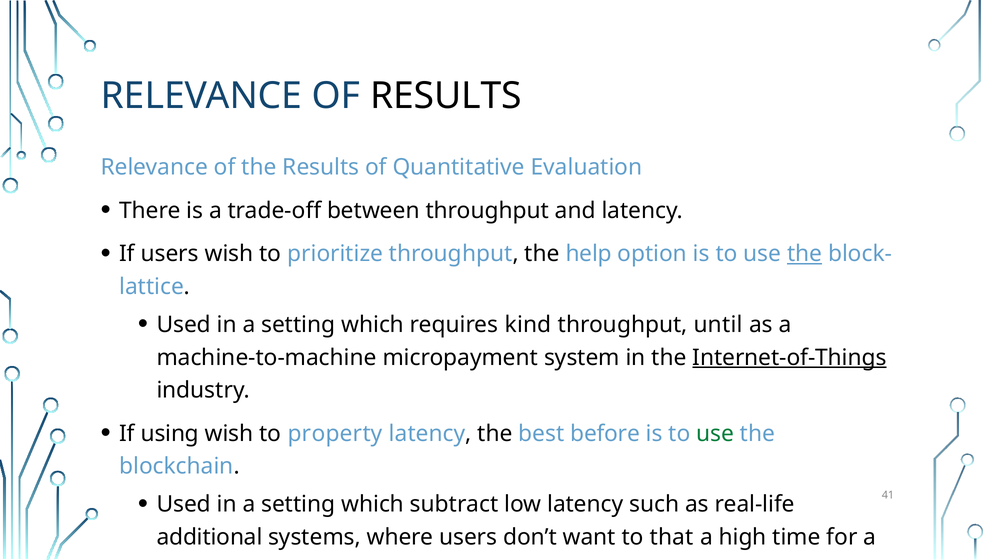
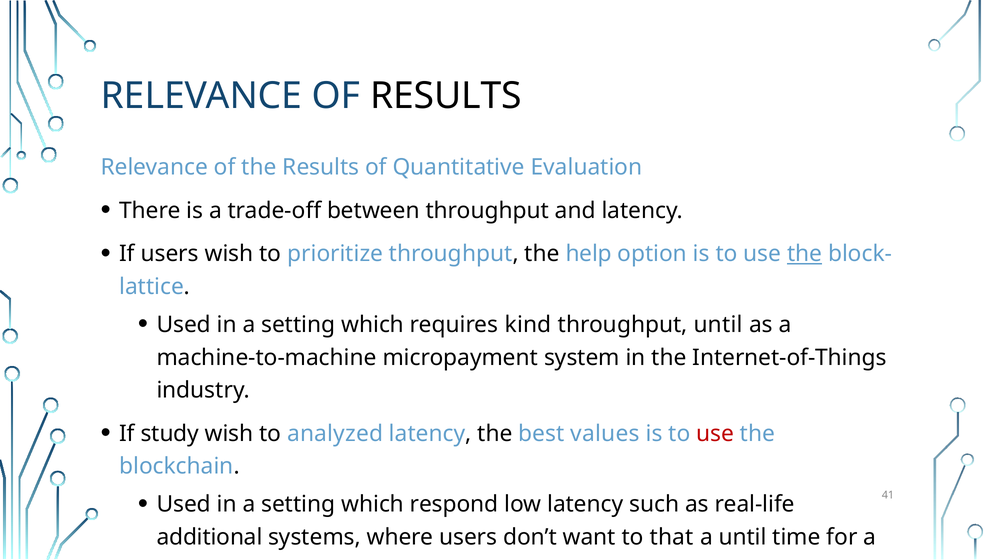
Internet-of-Things underline: present -> none (790, 357)
using: using -> study (170, 433)
property: property -> analyzed (335, 433)
before: before -> values (605, 433)
use colour: green -> red (715, 433)
subtract: subtract -> respond (454, 504)
a high: high -> until (743, 537)
